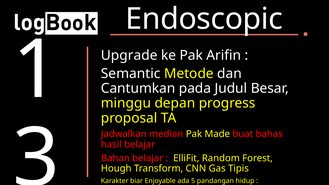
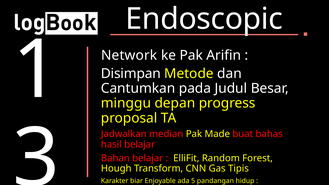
Upgrade: Upgrade -> Network (129, 55)
Semantic: Semantic -> Disimpan (131, 74)
